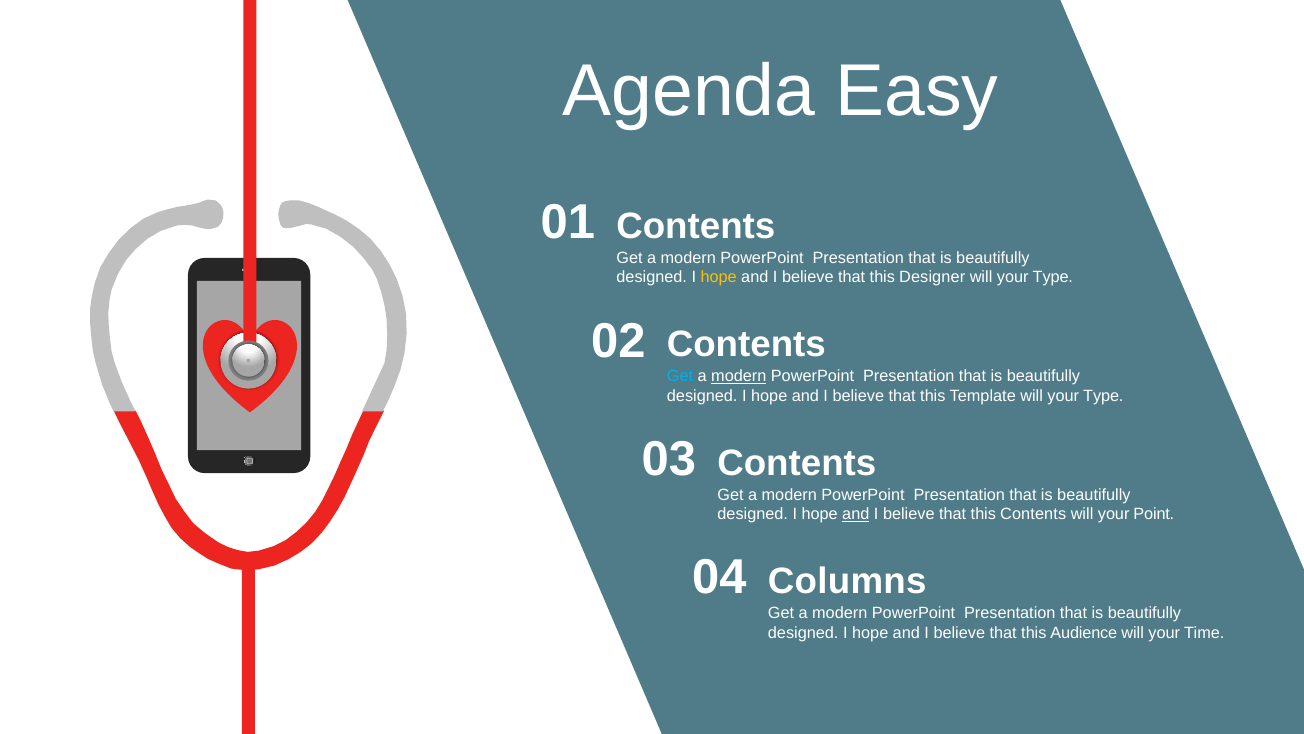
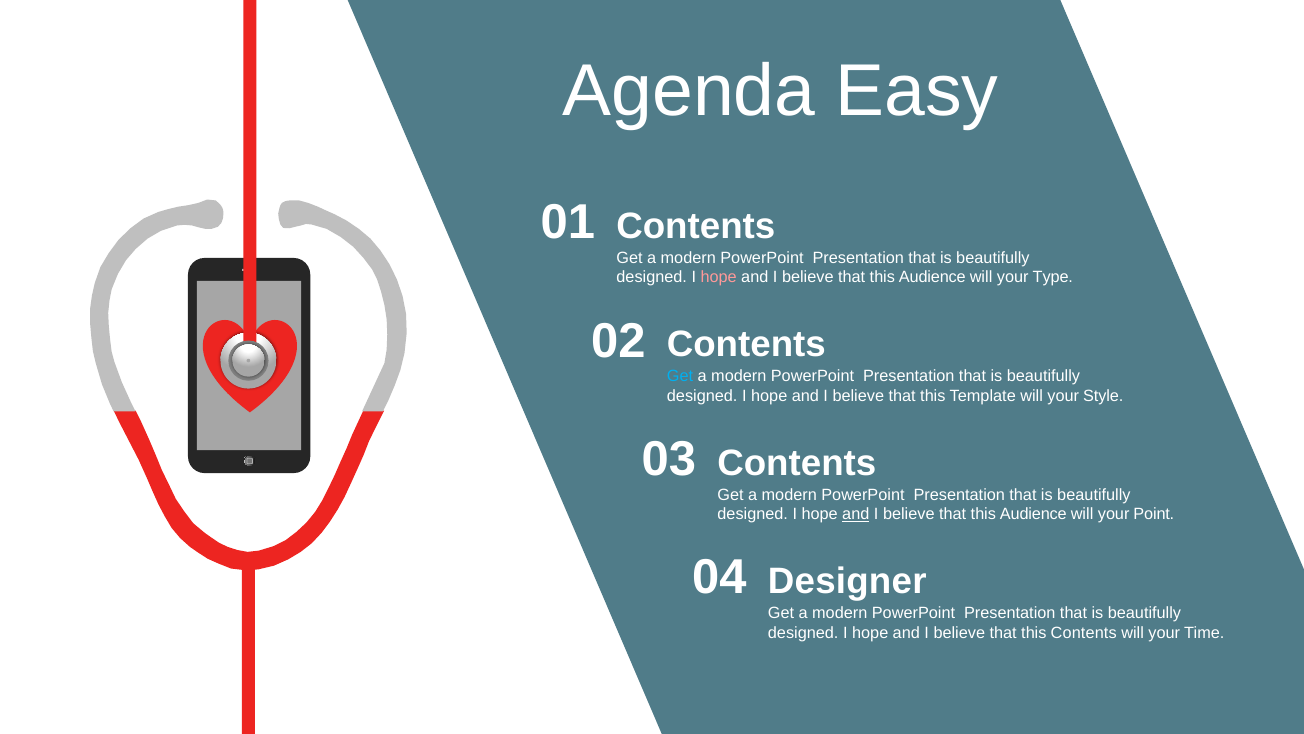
hope colour: yellow -> pink (719, 277)
Designer: Designer -> Audience (932, 277)
modern underline: present -> none (739, 376)
Template will your Type: Type -> Style (1103, 396)
Contents: Contents -> Audience (1033, 514)
Columns: Columns -> Designer (847, 581)
this Audience: Audience -> Contents (1084, 632)
